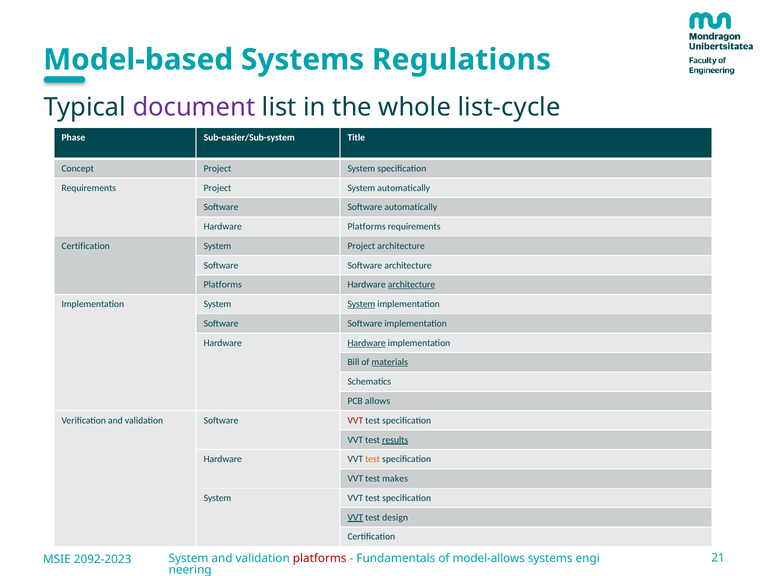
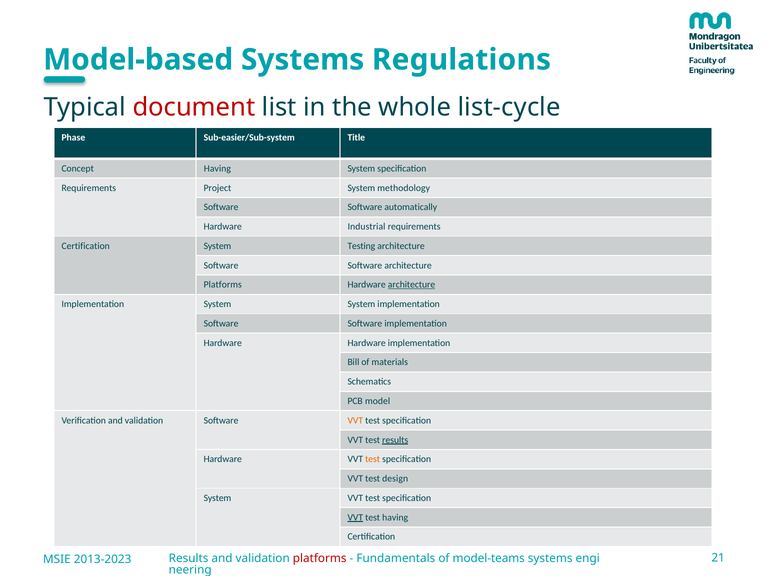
document colour: purple -> red (194, 107)
Concept Project: Project -> Having (217, 169)
System automatically: automatically -> methodology (404, 188)
Hardware Platforms: Platforms -> Industrial (367, 227)
System Project: Project -> Testing (361, 246)
System underline: present -> none (361, 304)
Hardware underline: present -> none (367, 343)
materials underline: present -> none (390, 362)
allows: allows -> model (378, 401)
VVT colour: red -> orange (355, 420)
makes: makes -> design (395, 479)
test design: design -> having (395, 517)
System: System -> Results (189, 558)
model-allows: model-allows -> model-teams (489, 558)
2092-2023: 2092-2023 -> 2013-2023 (103, 559)
